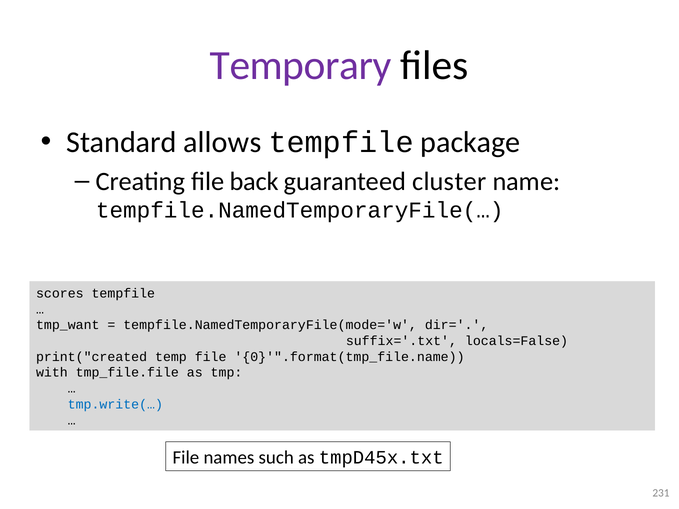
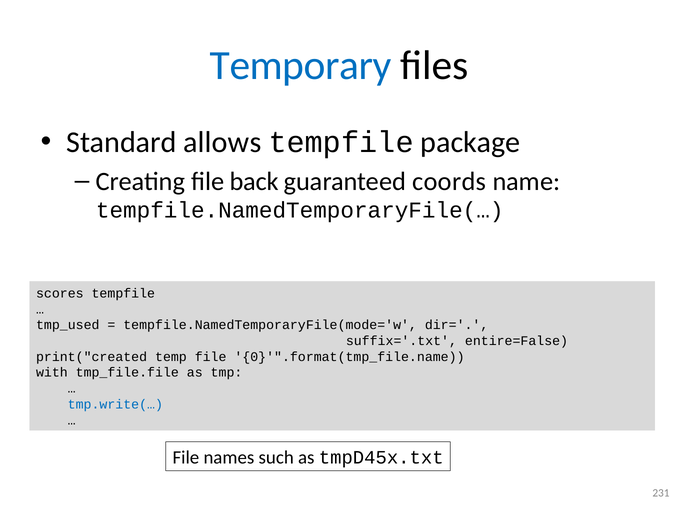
Temporary colour: purple -> blue (301, 66)
cluster: cluster -> coords (449, 181)
tmp_want: tmp_want -> tmp_used (68, 325)
locals=False: locals=False -> entire=False (517, 341)
